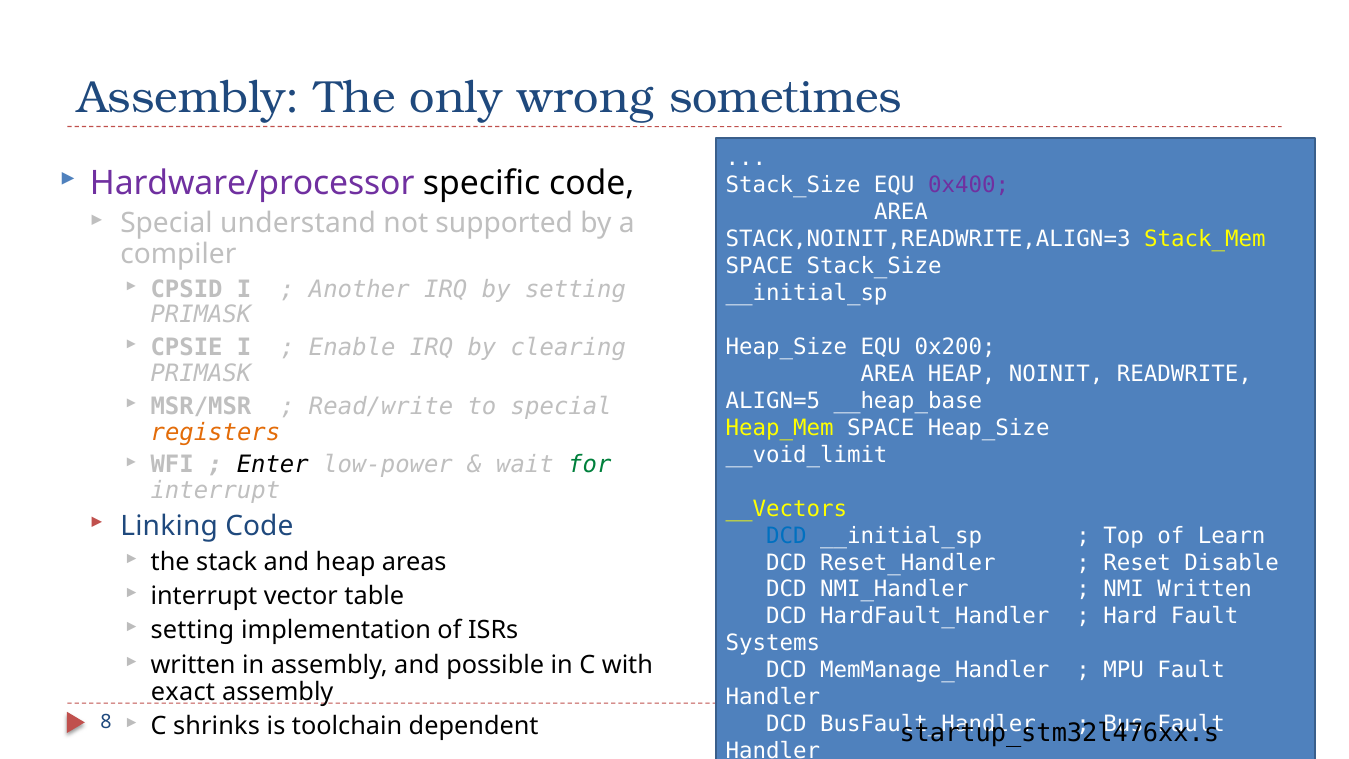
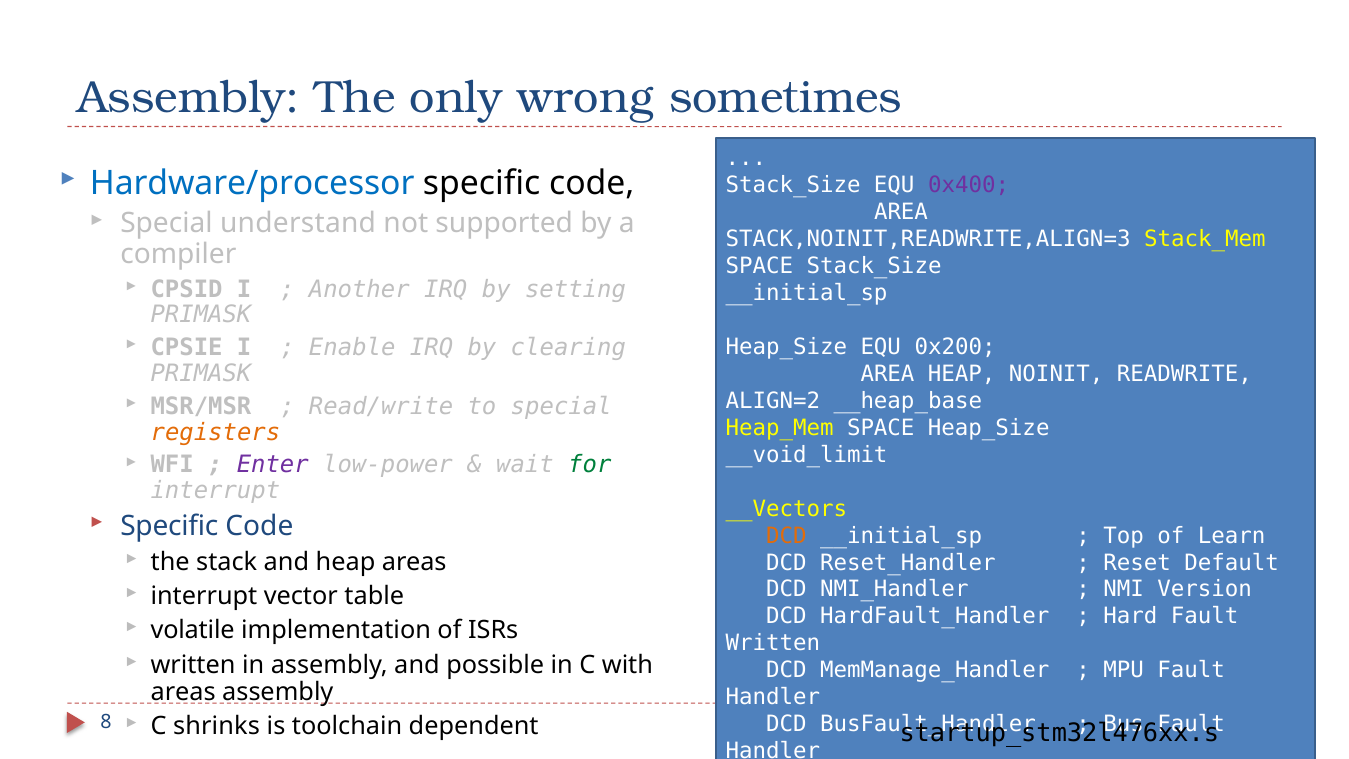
Hardware/processor colour: purple -> blue (252, 183)
ALIGN=5: ALIGN=5 -> ALIGN=2 (773, 401)
Enter colour: black -> purple (273, 465)
Linking: Linking -> Specific (169, 526)
DCD colour: blue -> orange (786, 536)
Disable: Disable -> Default (1232, 562)
NMI Written: Written -> Version (1205, 589)
setting: setting -> volatile (193, 630)
Systems: Systems -> Written (773, 643)
exact: exact -> areas (183, 692)
